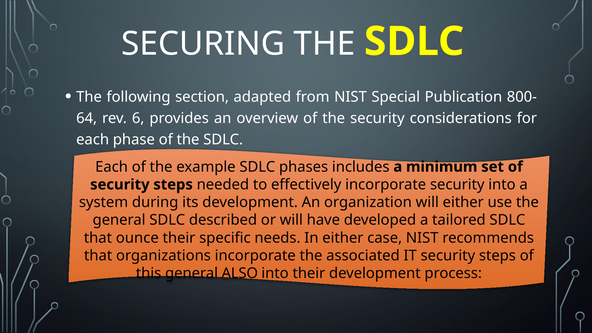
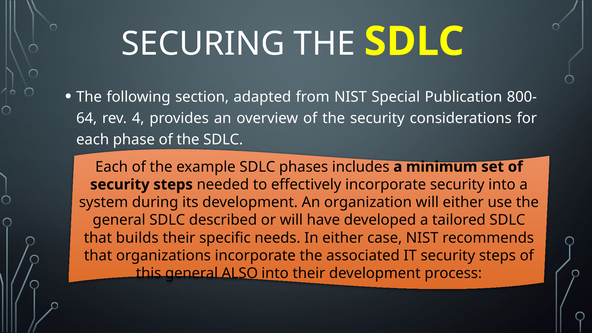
6: 6 -> 4 (138, 118)
ounce: ounce -> builds (137, 238)
